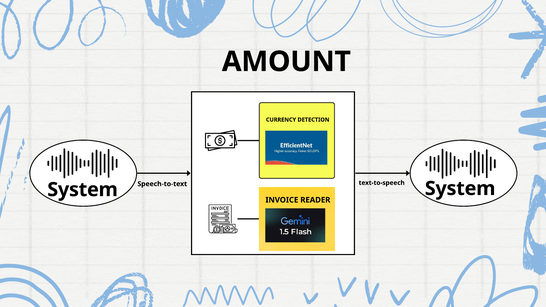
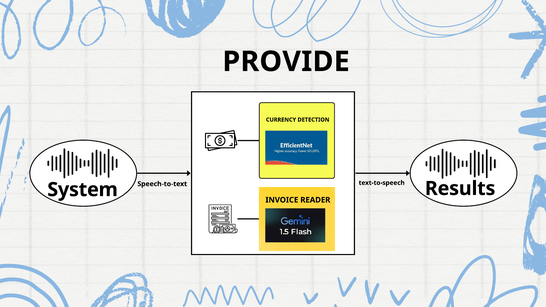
AMOUNT: AMOUNT -> PROVIDE (286, 62)
System: System -> Results (460, 189)
